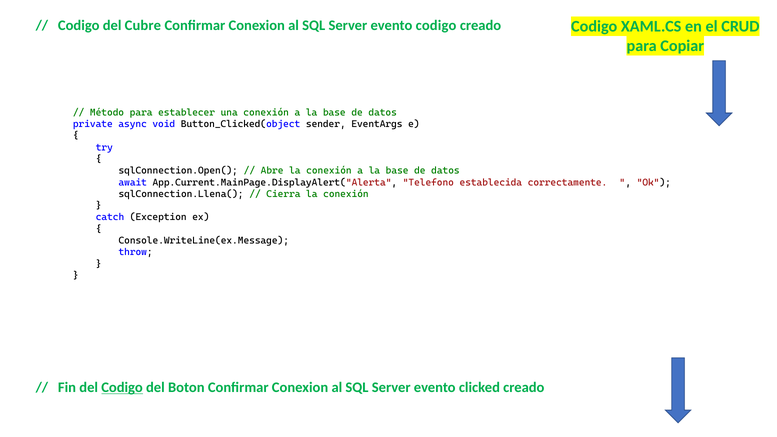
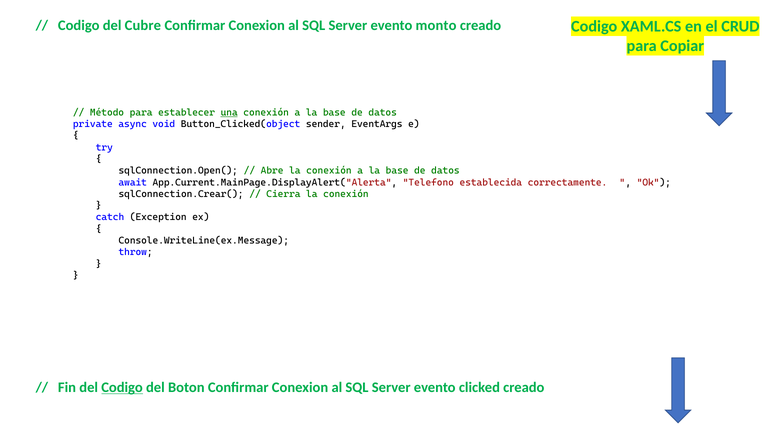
evento codigo: codigo -> monto (436, 25)
una underline: none -> present (229, 112)
sqlConnection.Llena(: sqlConnection.Llena( -> sqlConnection.Crear( (181, 194)
